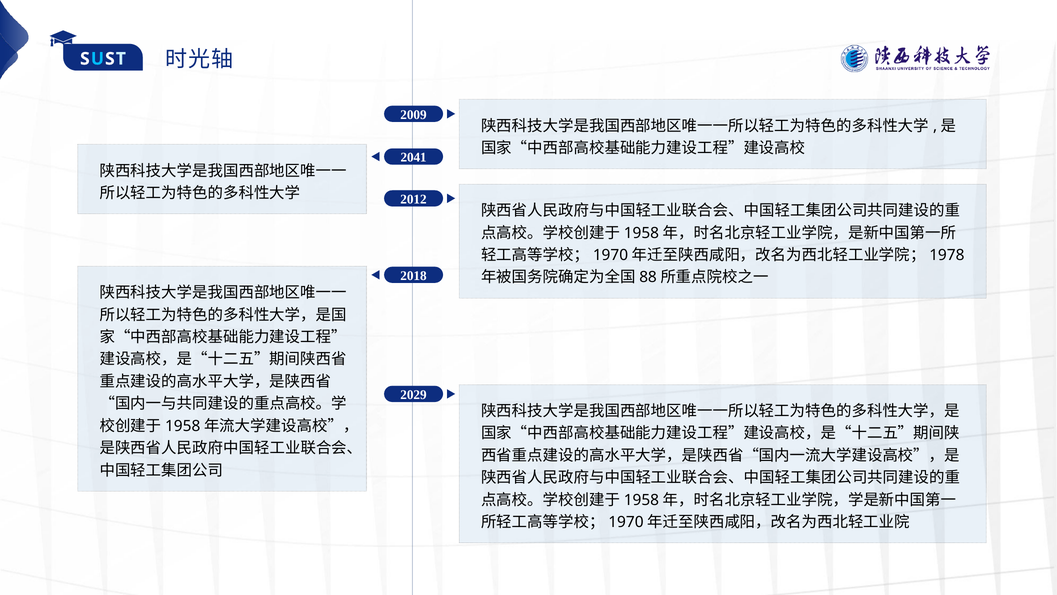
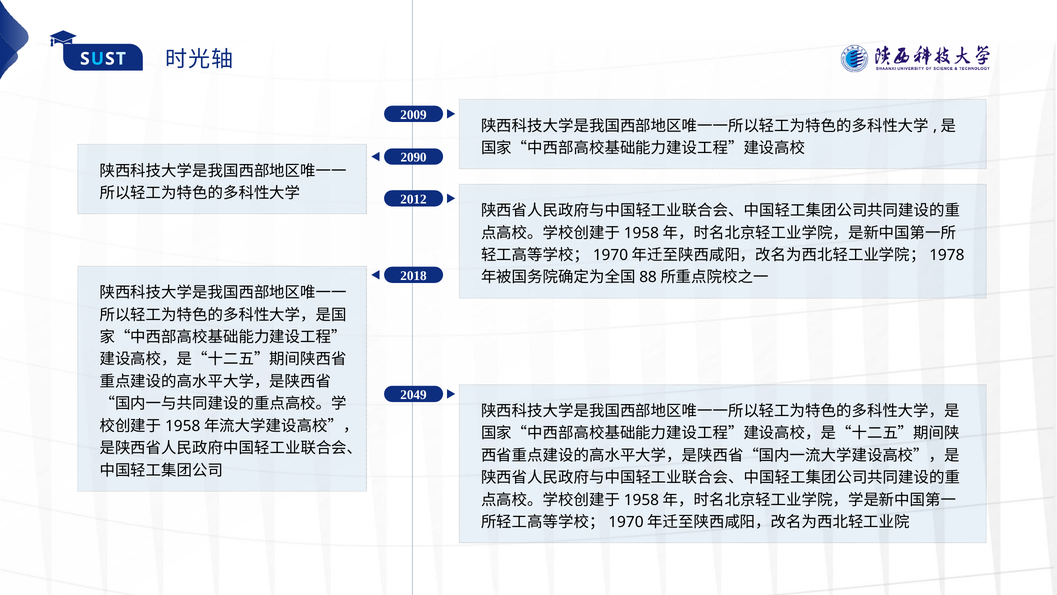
2041: 2041 -> 2090 (414, 157)
2029: 2029 -> 2049 (413, 395)
